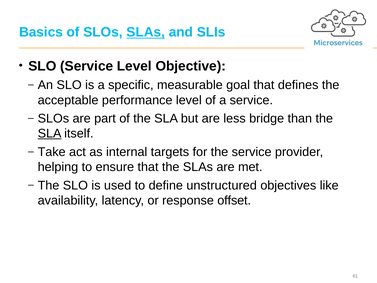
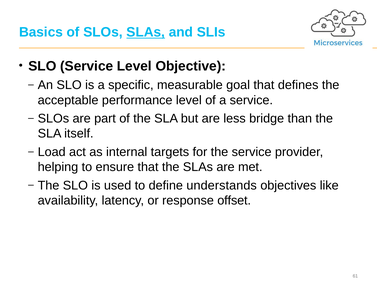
SLA underline: present -> none (50, 133)
Take: Take -> Load (52, 152)
unstructured: unstructured -> understands (222, 185)
